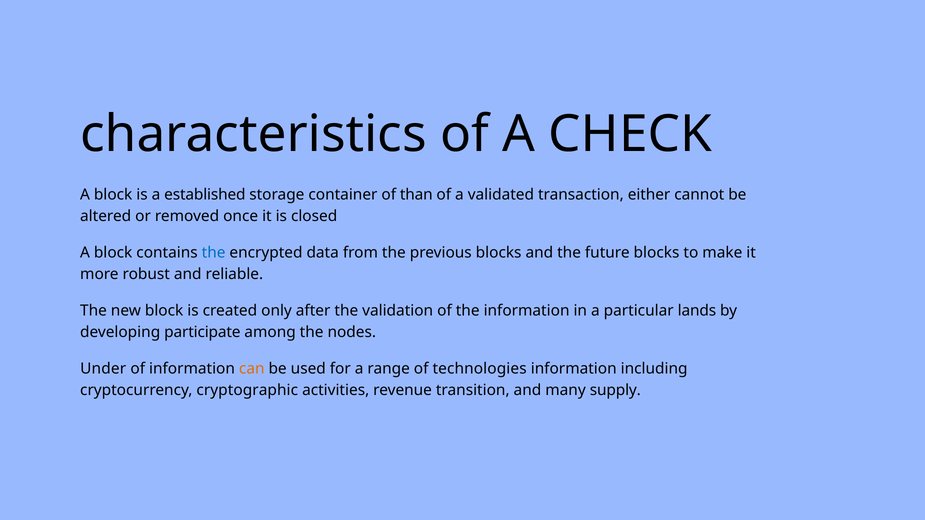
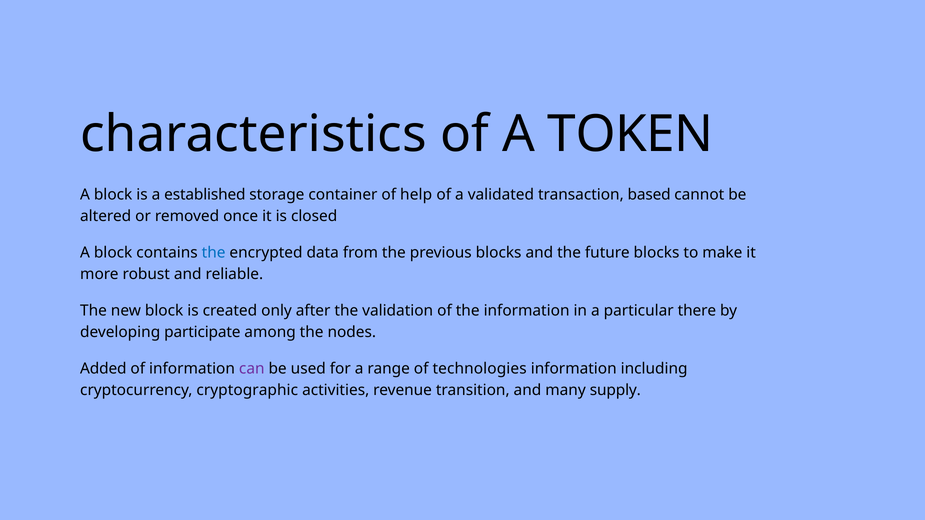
CHECK: CHECK -> TOKEN (631, 134)
than: than -> help (416, 195)
either: either -> based (649, 195)
lands: lands -> there (697, 311)
Under: Under -> Added (103, 369)
can colour: orange -> purple (252, 369)
